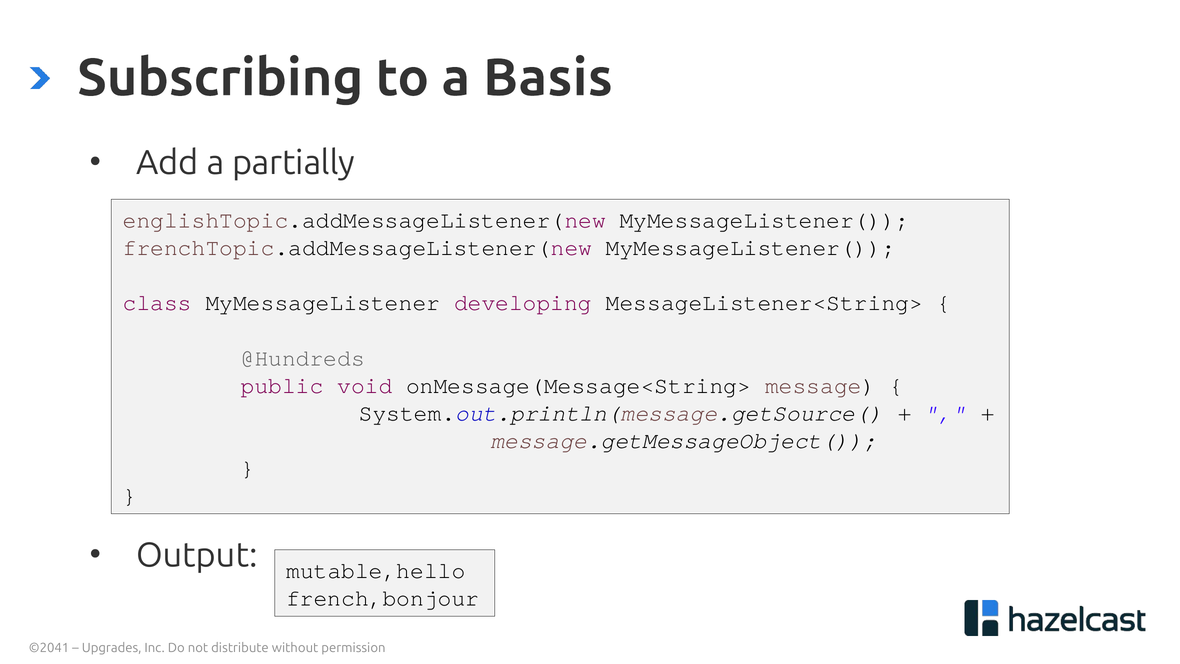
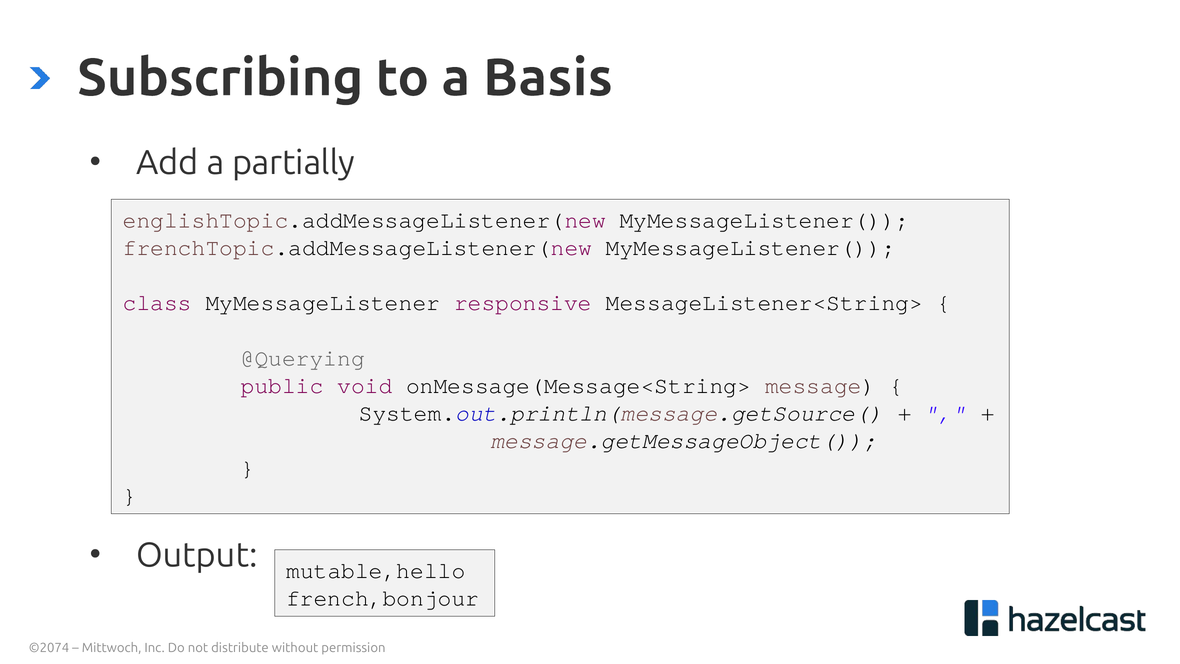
developing: developing -> responsive (523, 303)
@Hundreds: @Hundreds -> @Querying (303, 358)
©2041: ©2041 -> ©2074 (49, 648)
Upgrades: Upgrades -> Mittwoch (112, 648)
